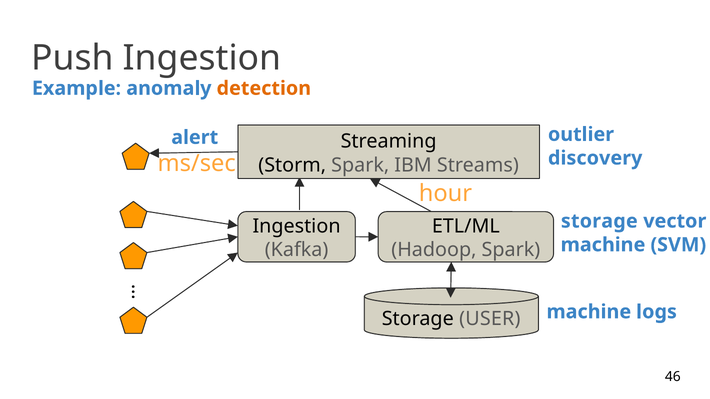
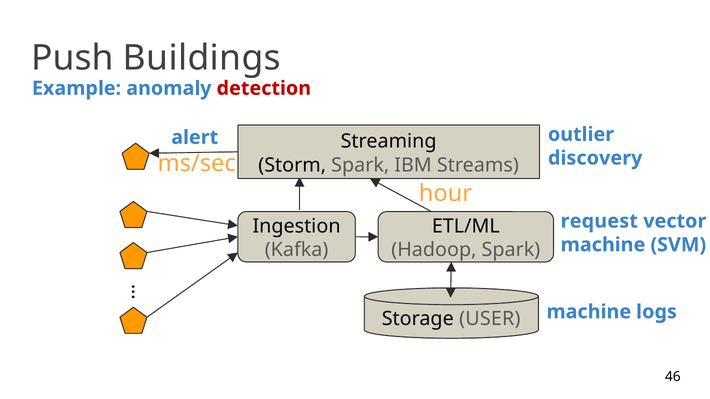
Push Ingestion: Ingestion -> Buildings (202, 58)
detection colour: orange -> red (264, 88)
storage: storage -> request (599, 221)
